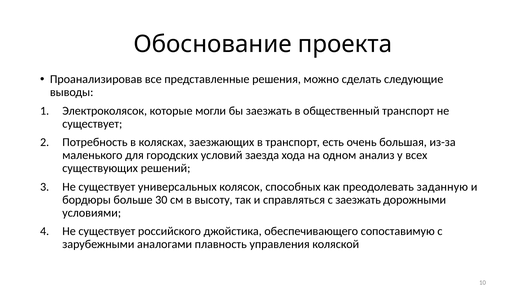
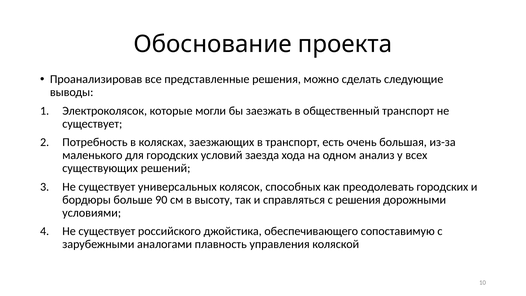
преодолевать заданную: заданную -> городских (442, 187)
30: 30 -> 90 (161, 200)
с заезжать: заезжать -> решения (358, 200)
